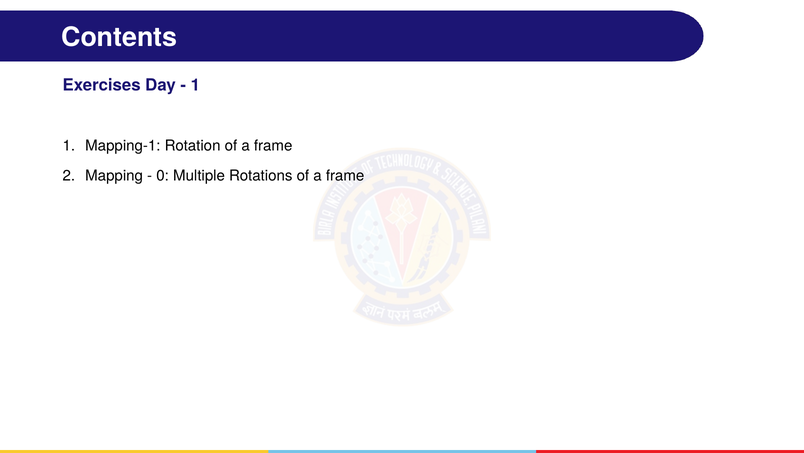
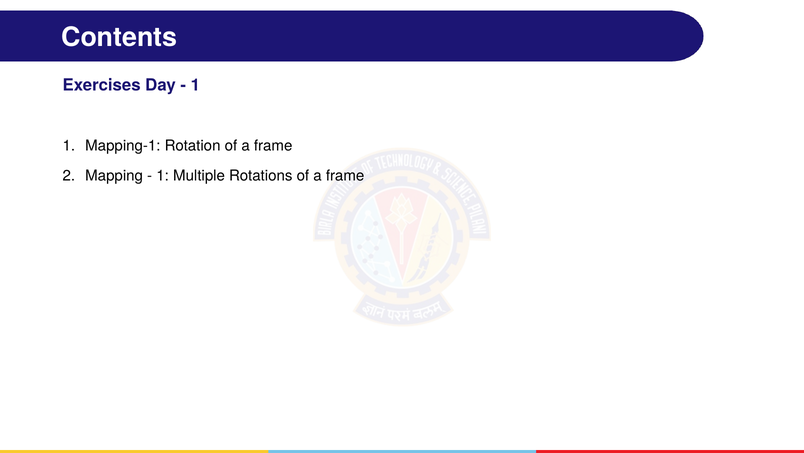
0: 0 -> 1 (163, 175)
